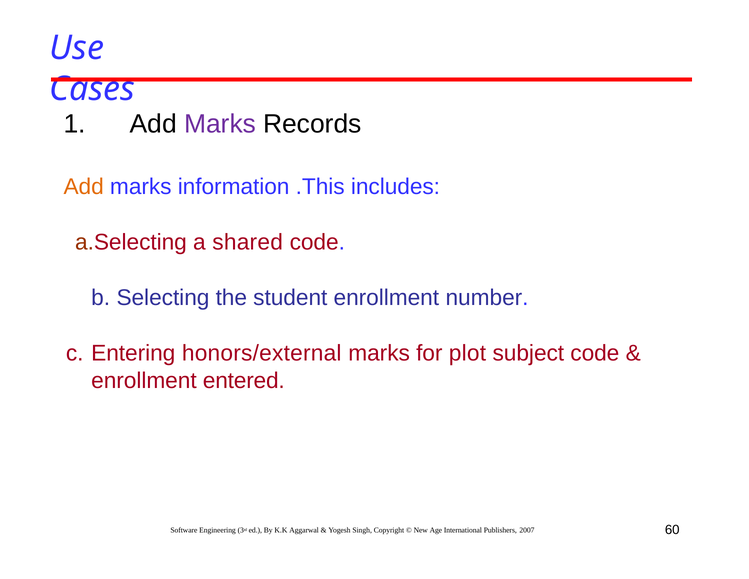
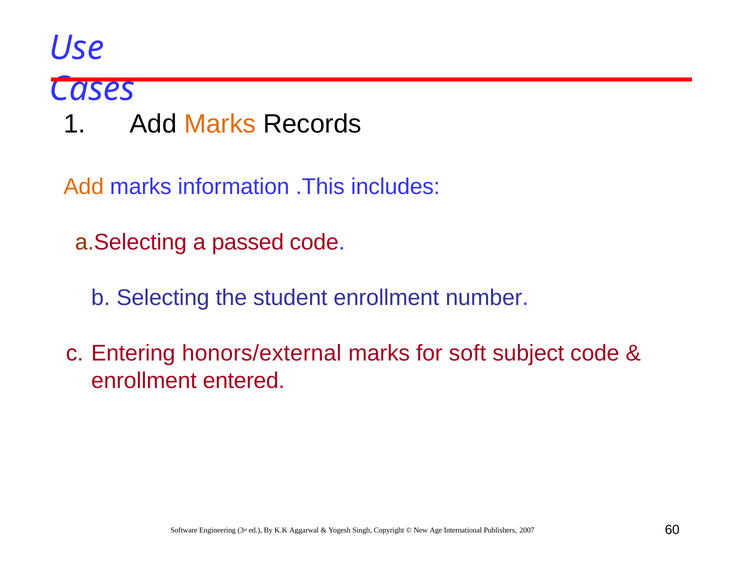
Marks colour: purple -> orange (220, 124)
shared: shared -> passed (248, 242)
plot: plot -> soft (467, 353)
